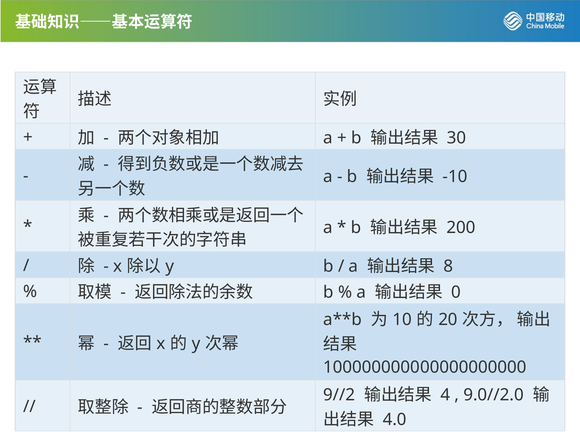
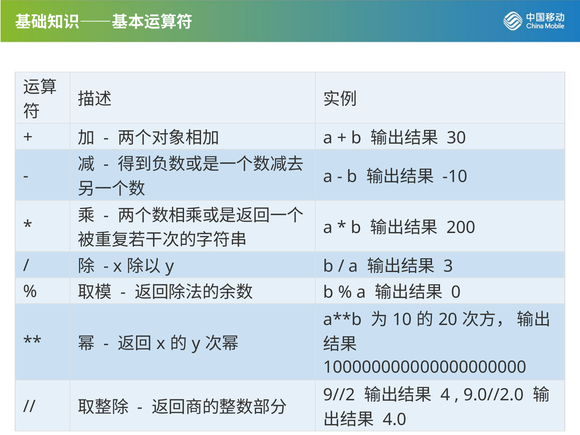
8: 8 -> 3 (448, 266)
